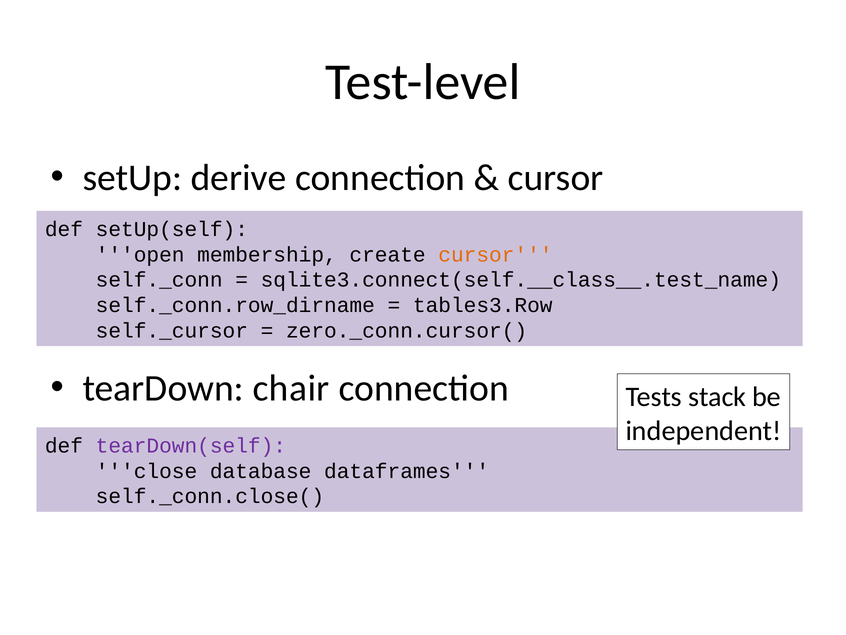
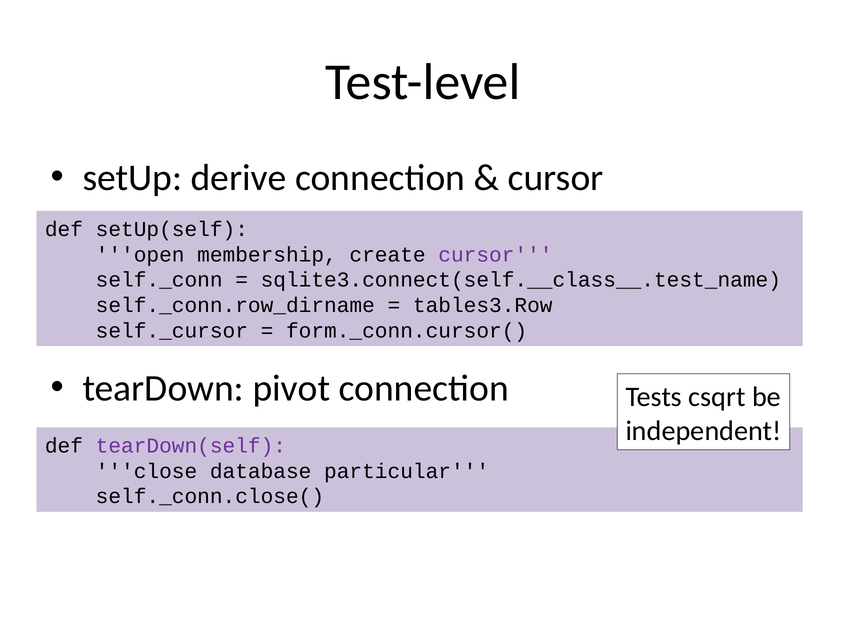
cursor colour: orange -> purple (495, 254)
zero._conn.cursor(: zero._conn.cursor( -> form._conn.cursor( (407, 330)
chair: chair -> pivot (291, 388)
stack: stack -> csqrt (717, 397)
dataframes: dataframes -> particular (407, 471)
